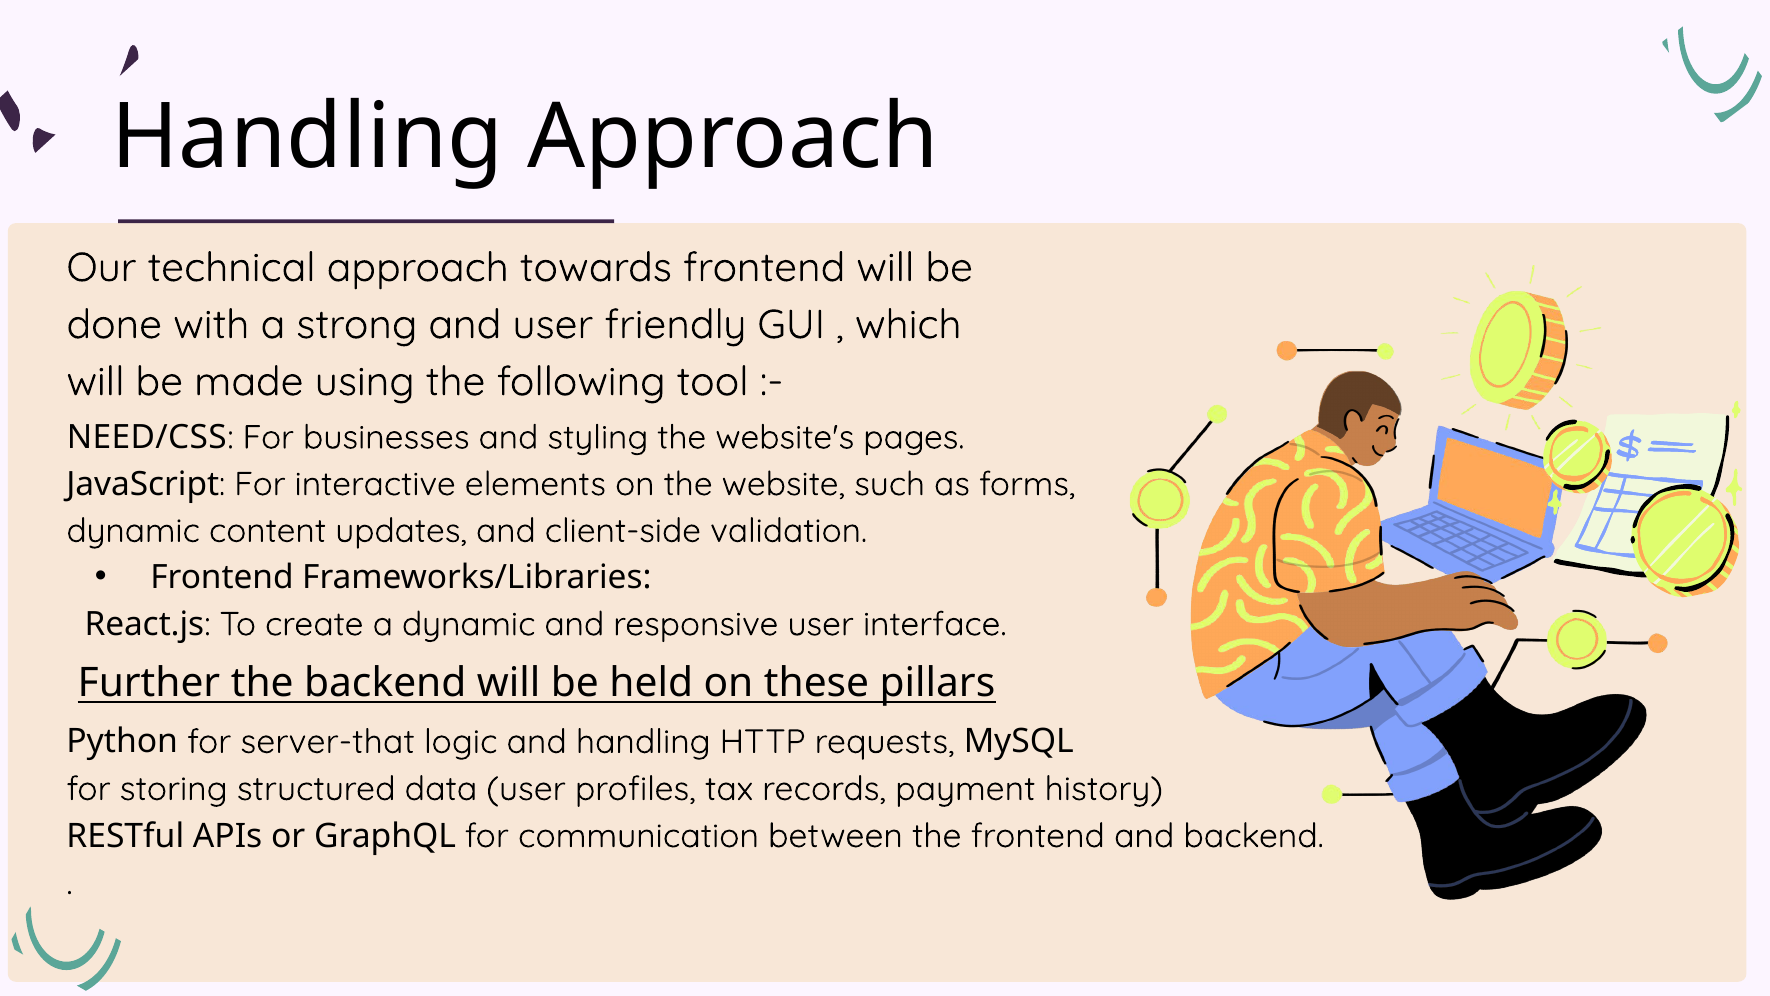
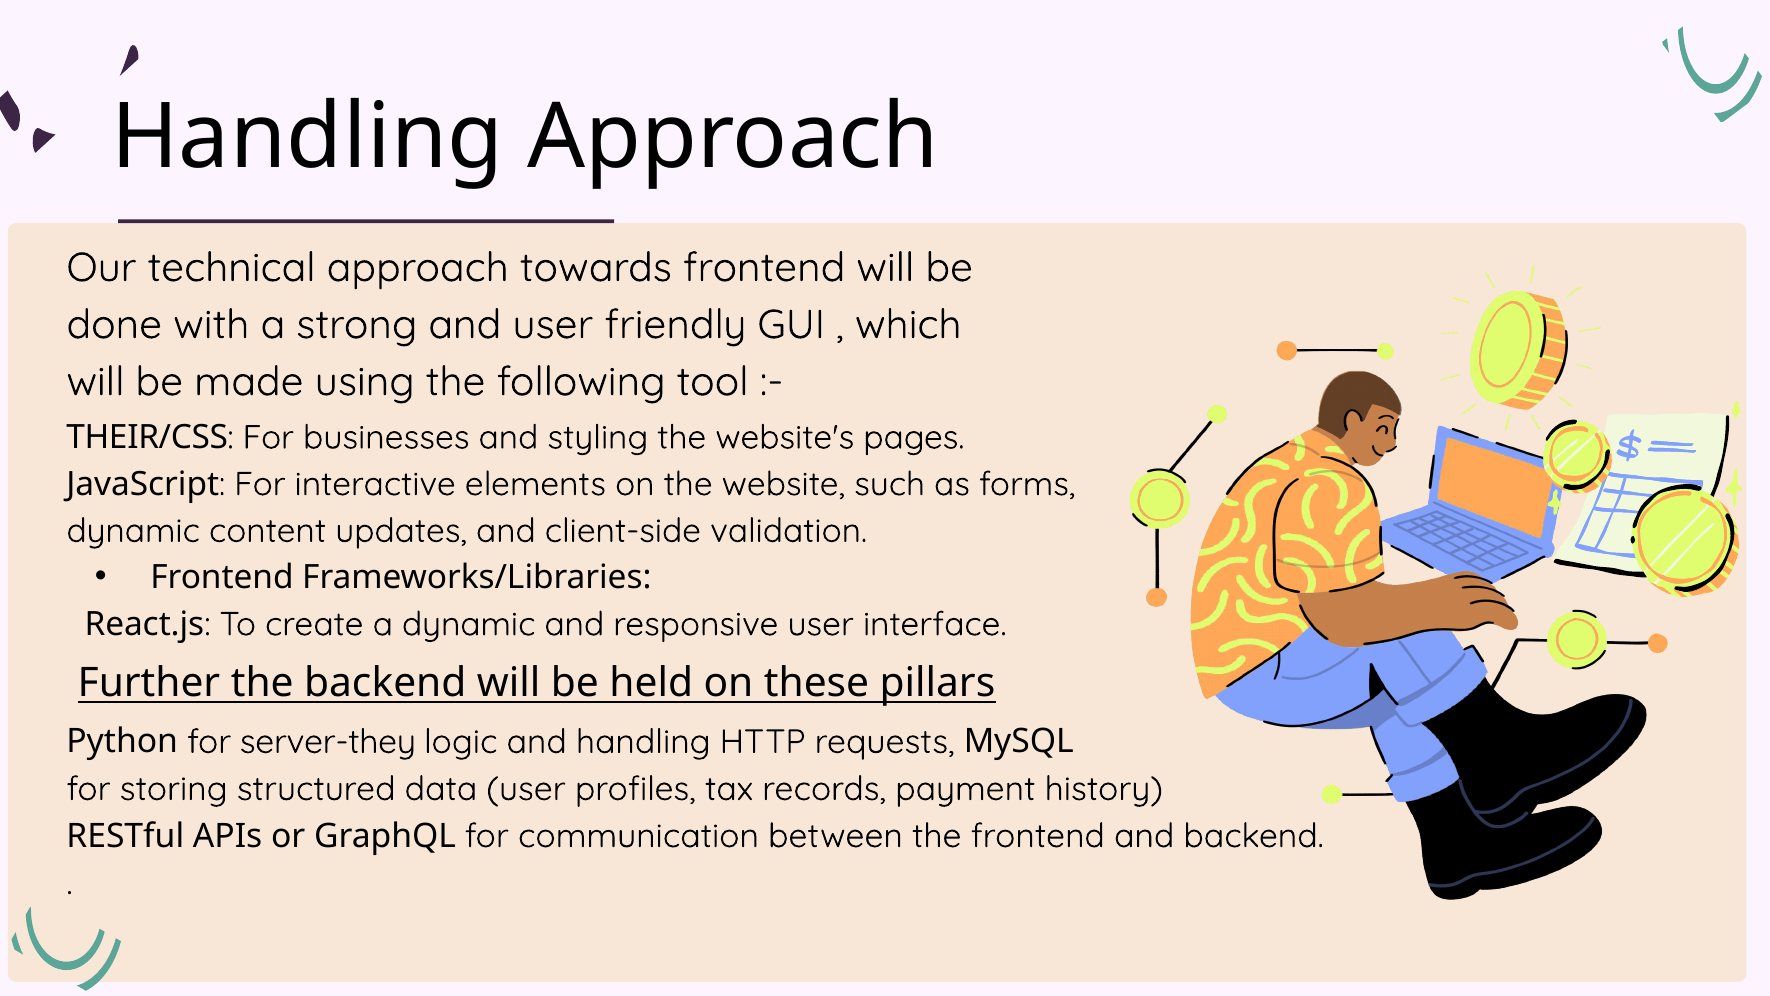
NEED/CSS: NEED/CSS -> THEIR/CSS (147, 437)
server-that: server-that -> server-they (328, 742)
